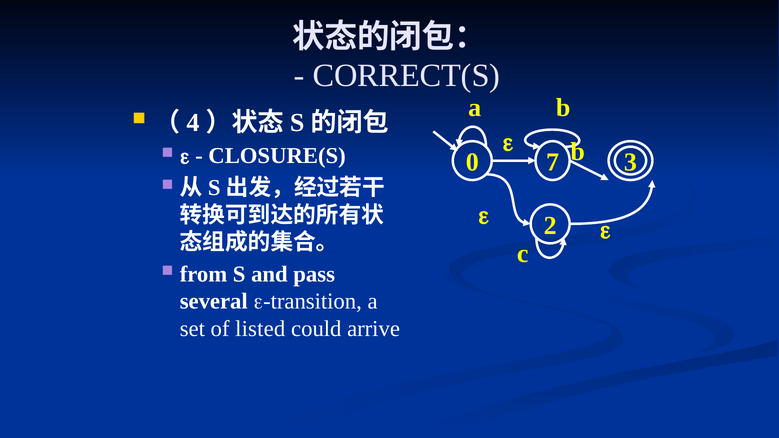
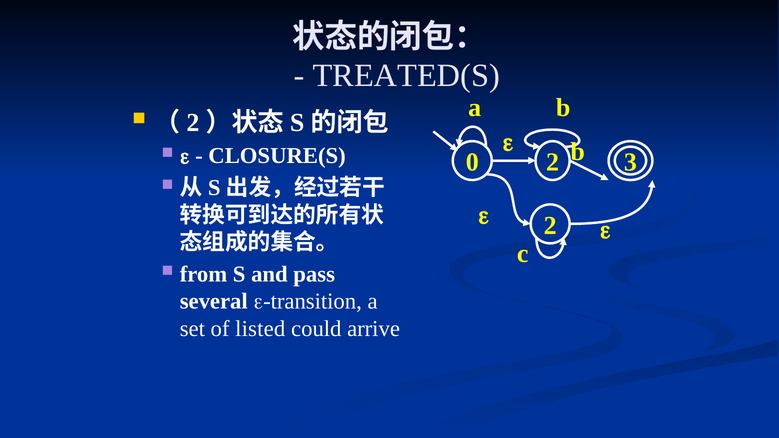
CORRECT(S: CORRECT(S -> TREATED(S (406, 76)
4: 4 -> 2 (193, 123)
0 7: 7 -> 2 (553, 162)
